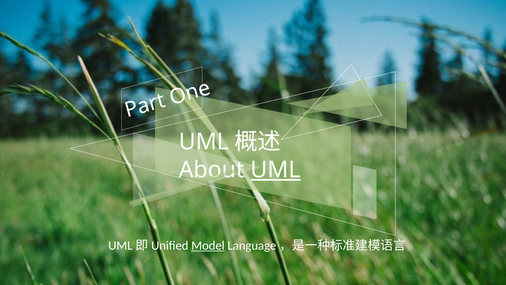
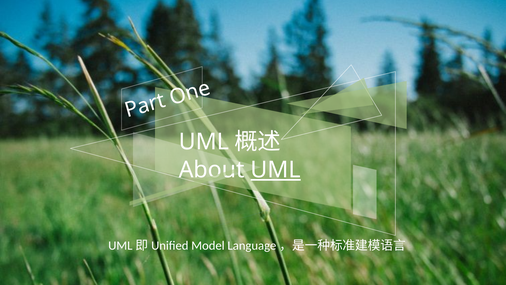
Model underline: present -> none (208, 245)
